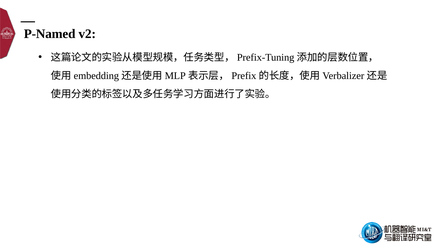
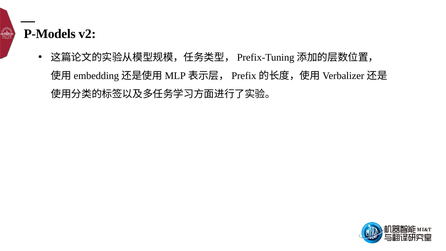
P-Named: P-Named -> P-Models (50, 34)
